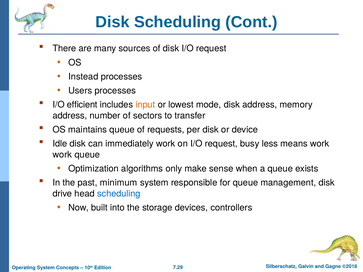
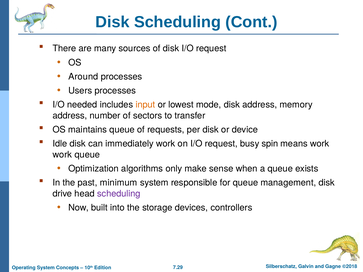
Instead: Instead -> Around (83, 77)
efficient: efficient -> needed (82, 105)
less: less -> spin (270, 144)
scheduling colour: blue -> purple (119, 194)
